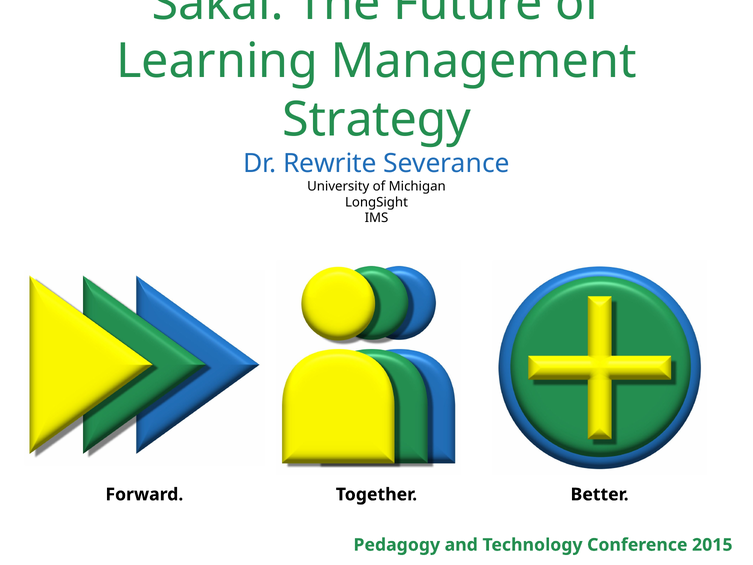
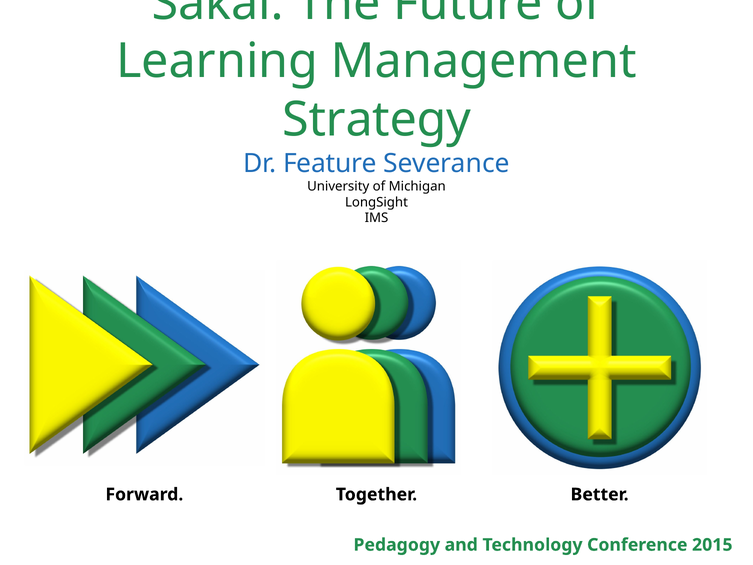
Rewrite: Rewrite -> Feature (330, 163)
